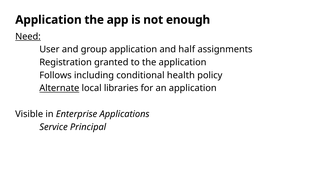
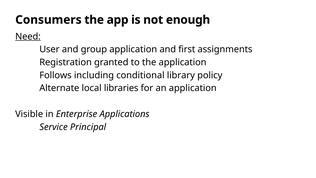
Application: Application -> Consumers (48, 20)
half: half -> first (187, 49)
health: health -> library (181, 75)
Alternate underline: present -> none (59, 88)
